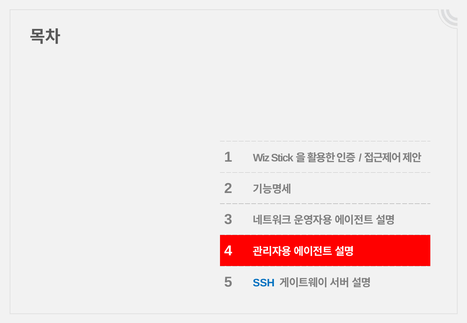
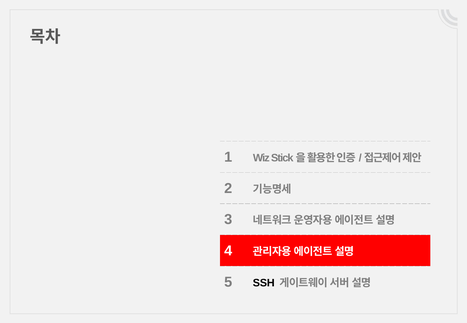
SSH colour: blue -> black (264, 283)
